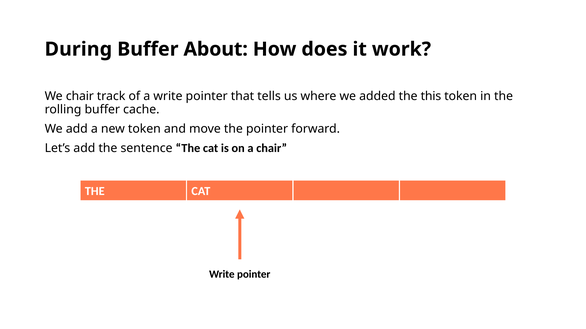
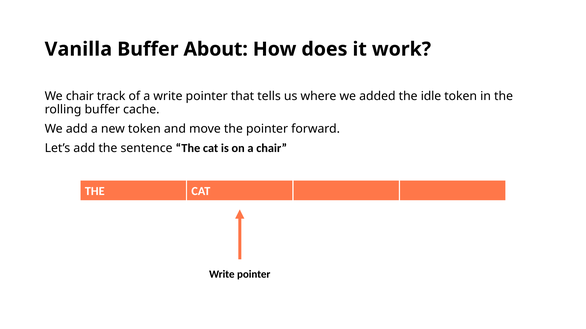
During: During -> Vanilla (78, 49)
this: this -> idle (431, 96)
